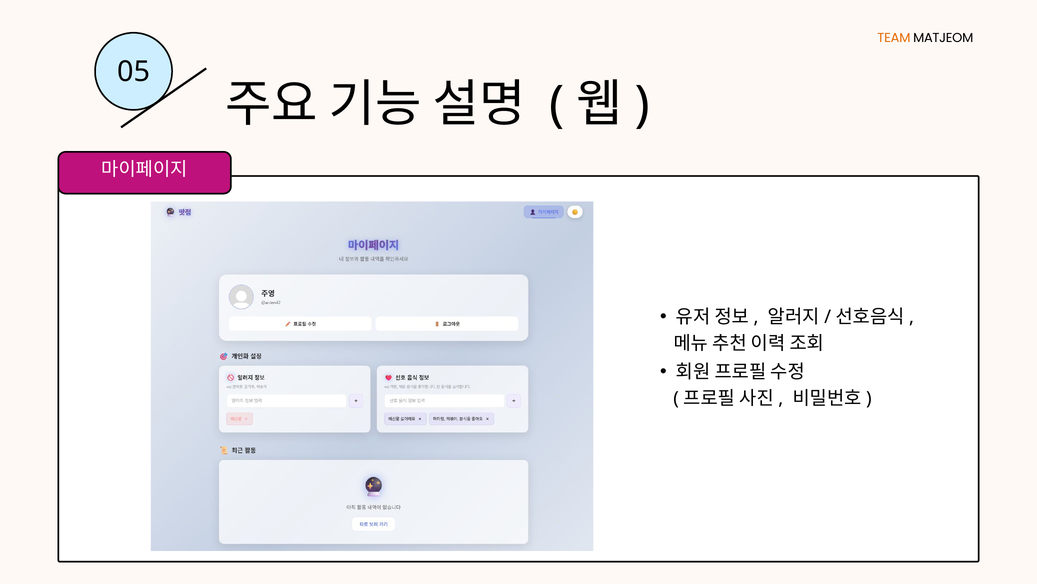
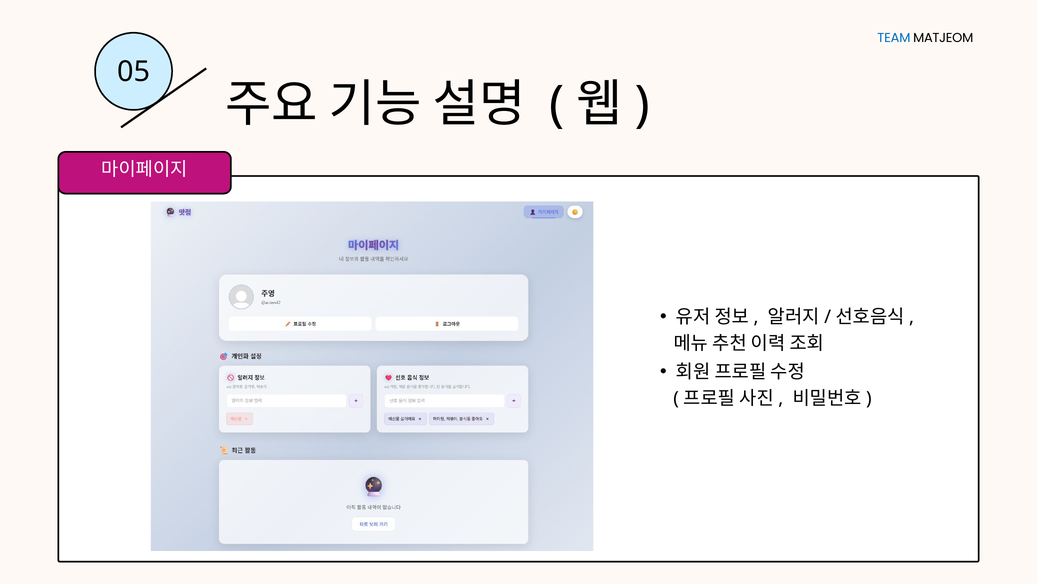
TEAM colour: orange -> blue (894, 38)
